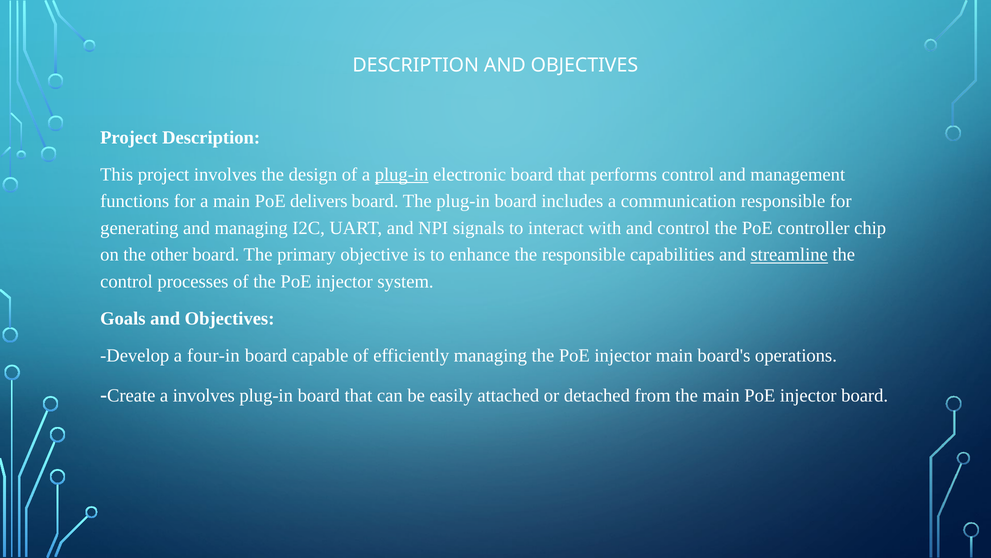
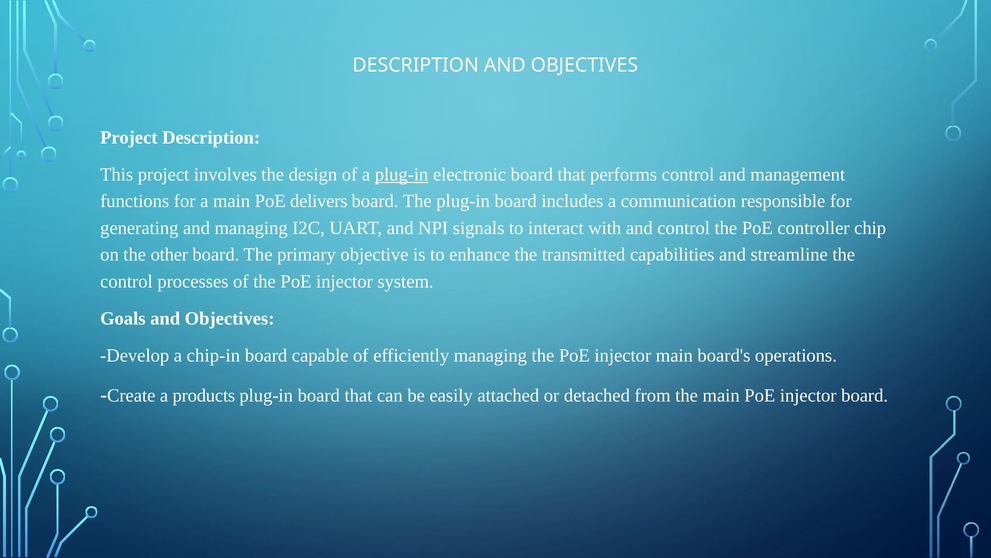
the responsible: responsible -> transmitted (584, 255)
streamline underline: present -> none (789, 255)
four-in: four-in -> chip-in (213, 355)
a involves: involves -> products (204, 395)
